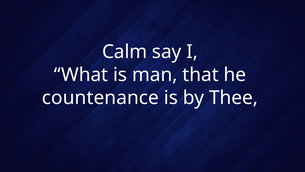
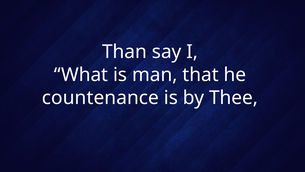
Calm: Calm -> Than (125, 52)
